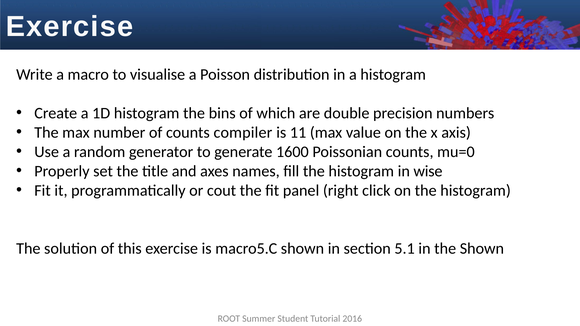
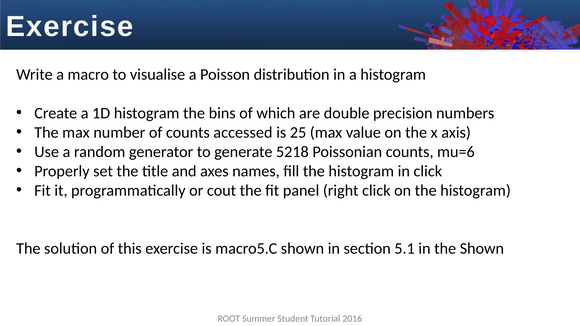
compiler: compiler -> accessed (243, 133)
11: 11 -> 25 (298, 133)
1600: 1600 -> 5218 (292, 152)
mu=0: mu=0 -> mu=6 (456, 152)
in wise: wise -> click (428, 171)
